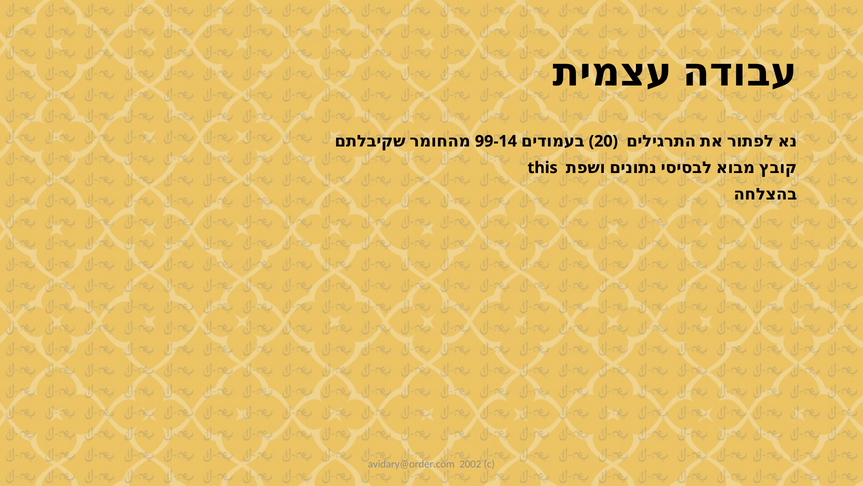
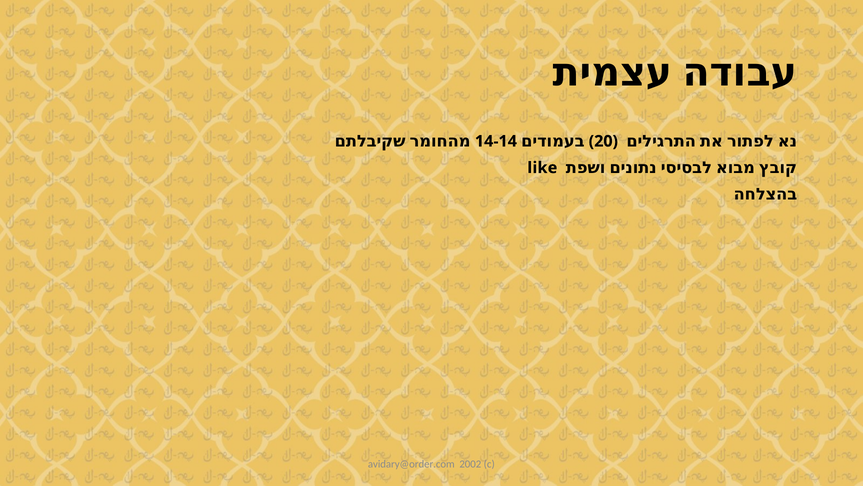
99-14: 99-14 -> 14-14 (496, 141)
this: this -> like (542, 168)
